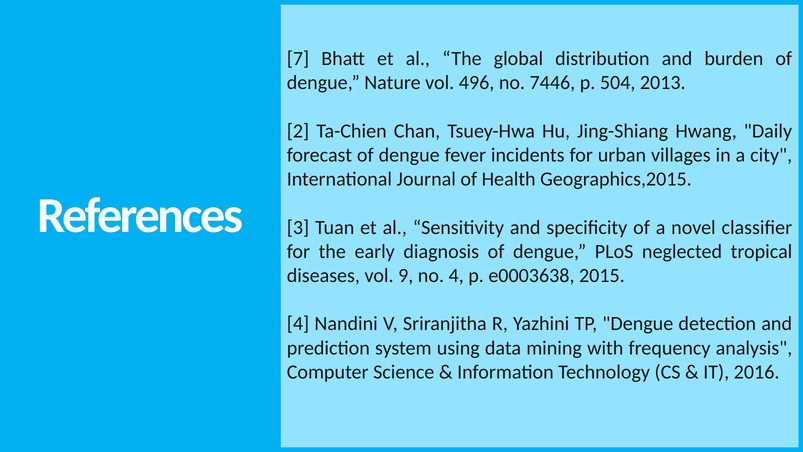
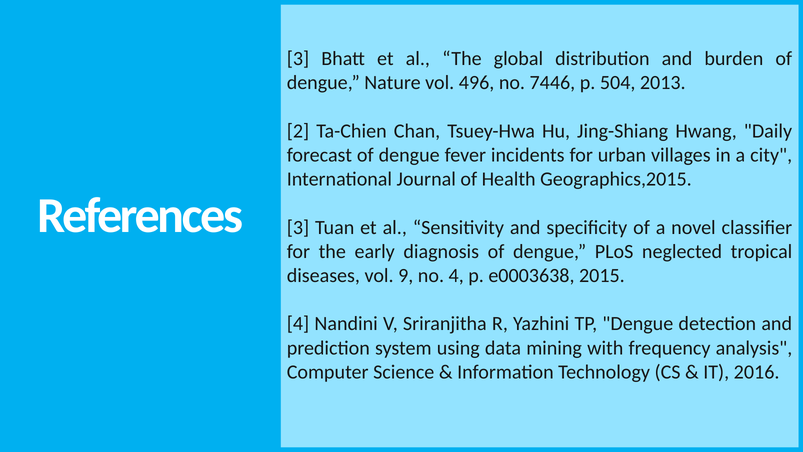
7: 7 -> 3 (298, 59)
